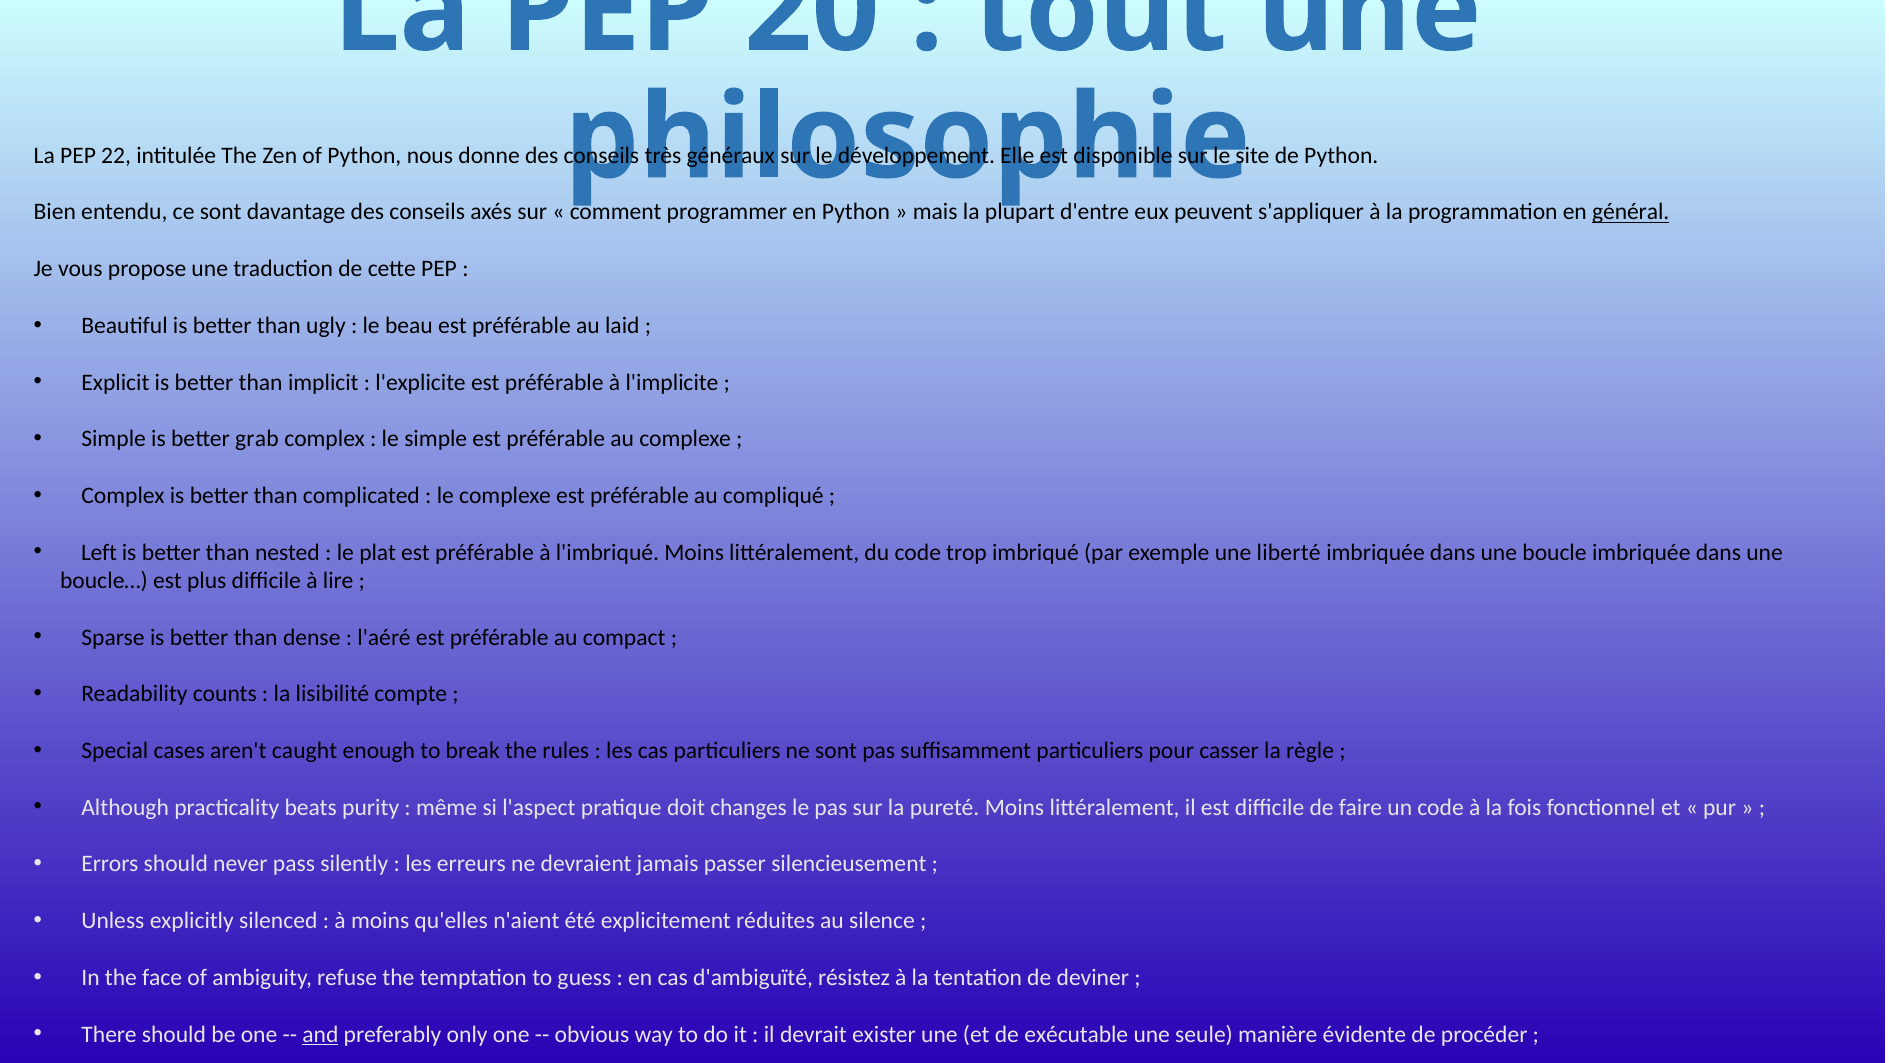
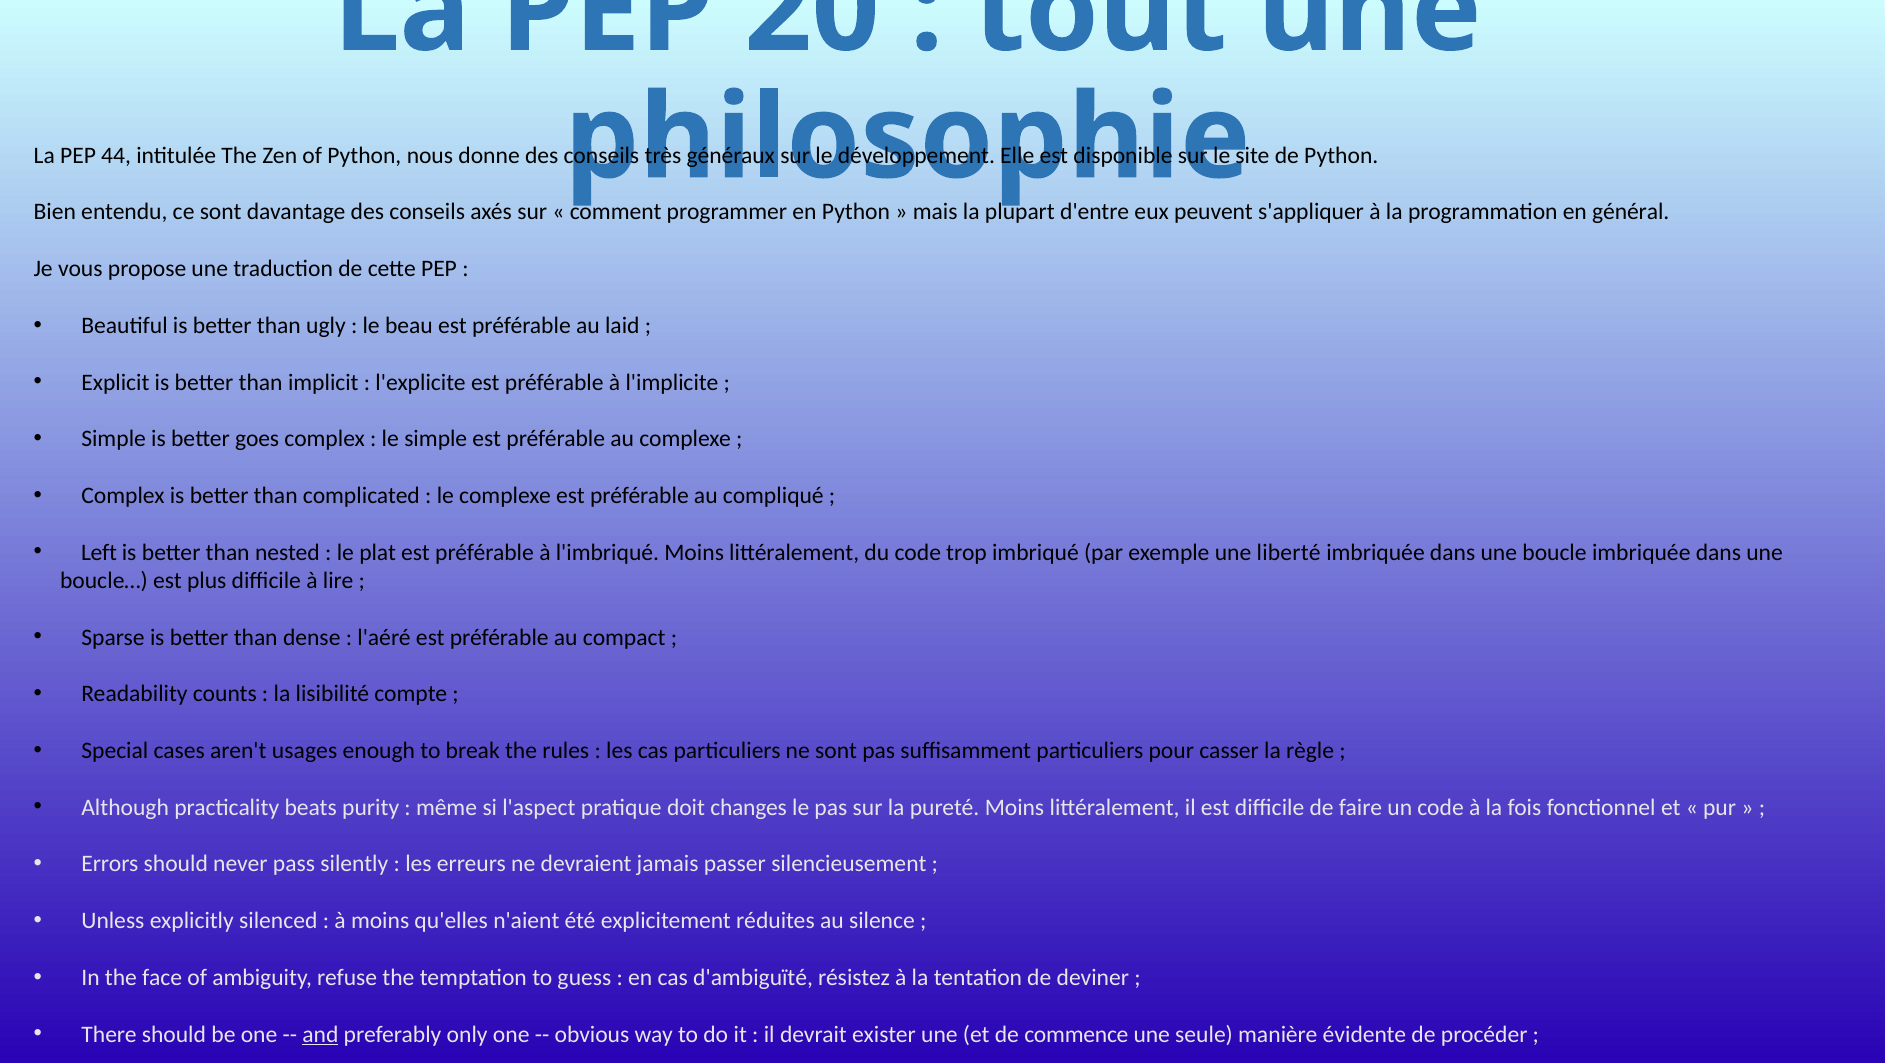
22: 22 -> 44 (116, 155)
général underline: present -> none (1631, 212)
grab: grab -> goes (257, 439)
caught: caught -> usages (305, 750)
exécutable: exécutable -> commence (1076, 1034)
